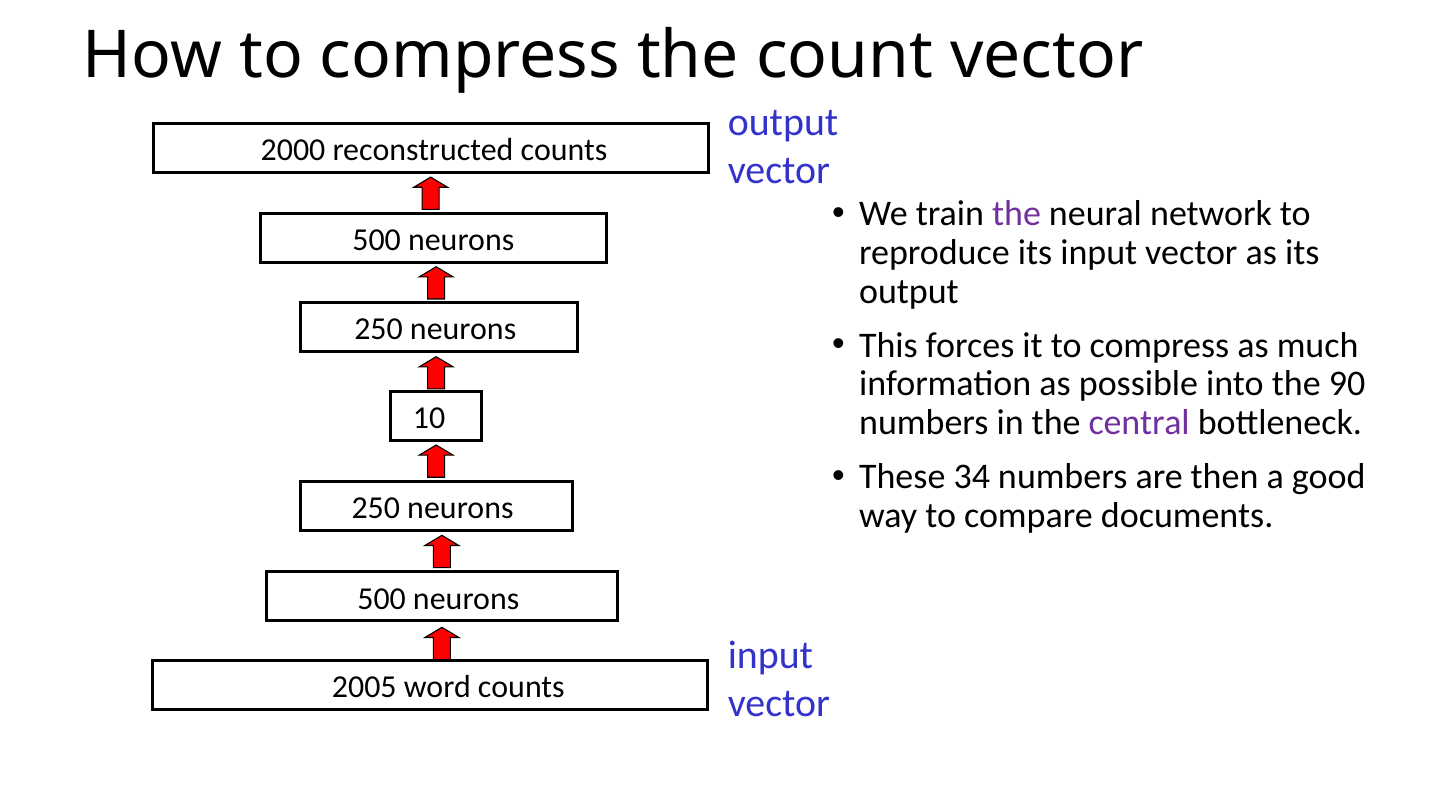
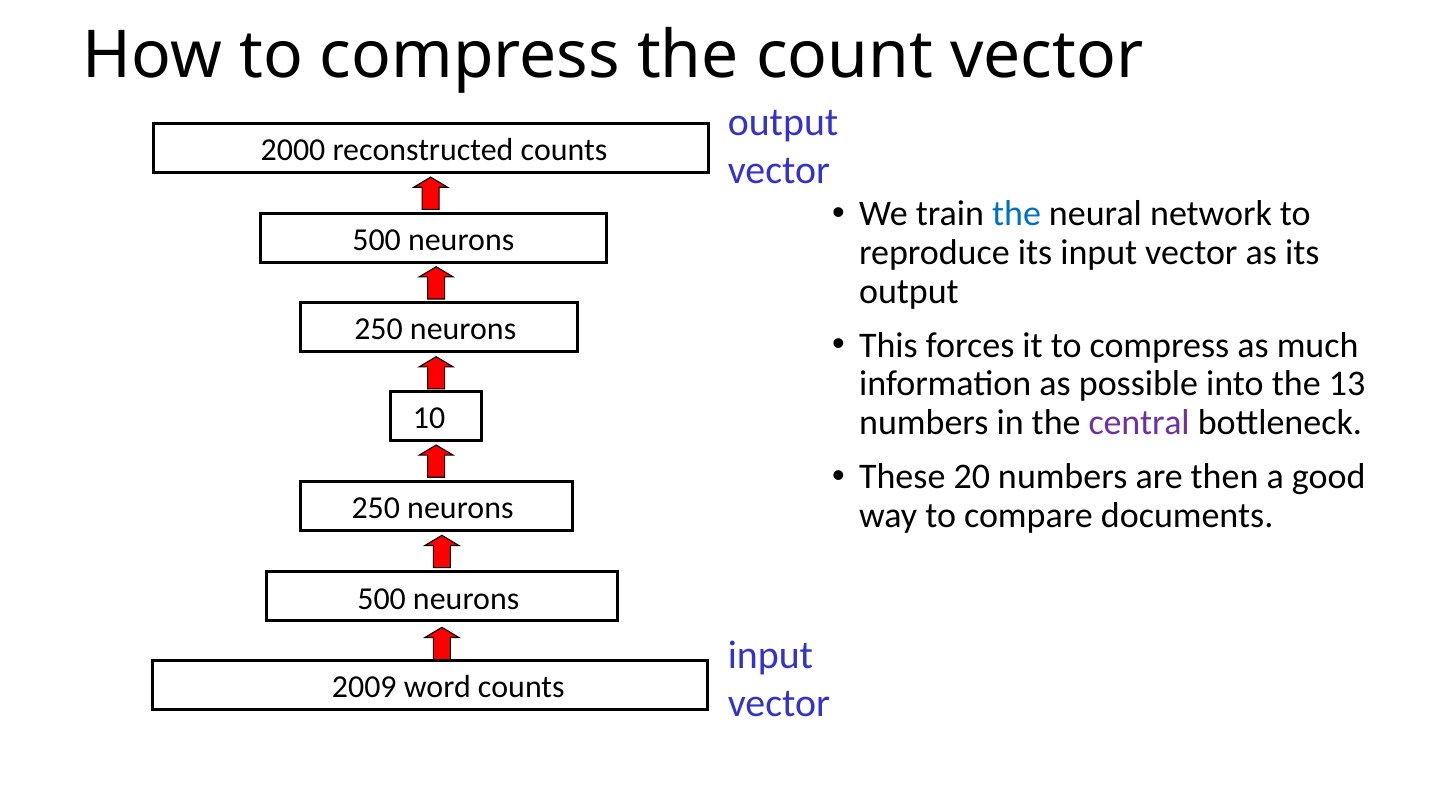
the colour: purple -> blue (1017, 213)
90: 90 -> 13 (1347, 384)
34: 34 -> 20 (972, 477)
2005: 2005 -> 2009 (364, 687)
